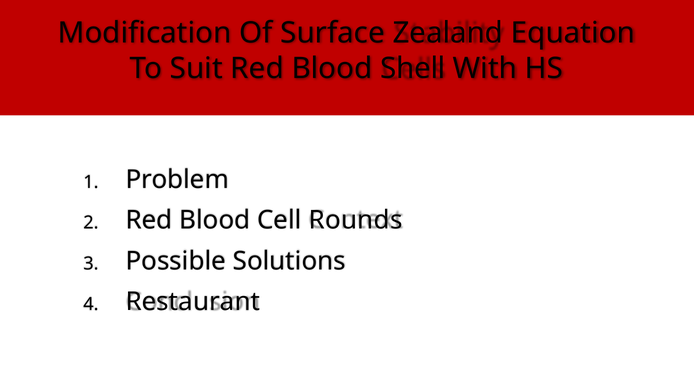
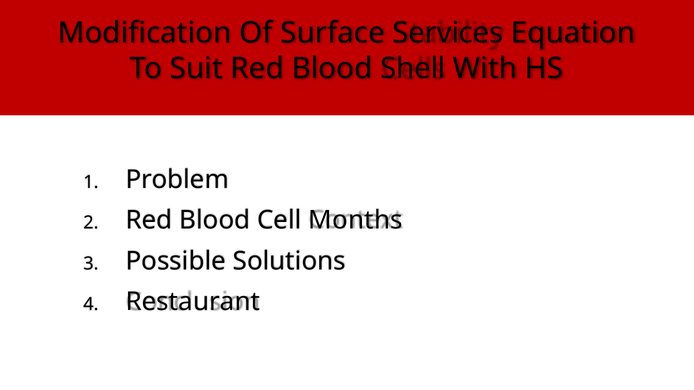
Zealand: Zealand -> Services (448, 33)
Rounds: Rounds -> Months (356, 220)
